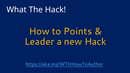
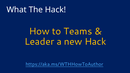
Points: Points -> Teams (78, 31)
